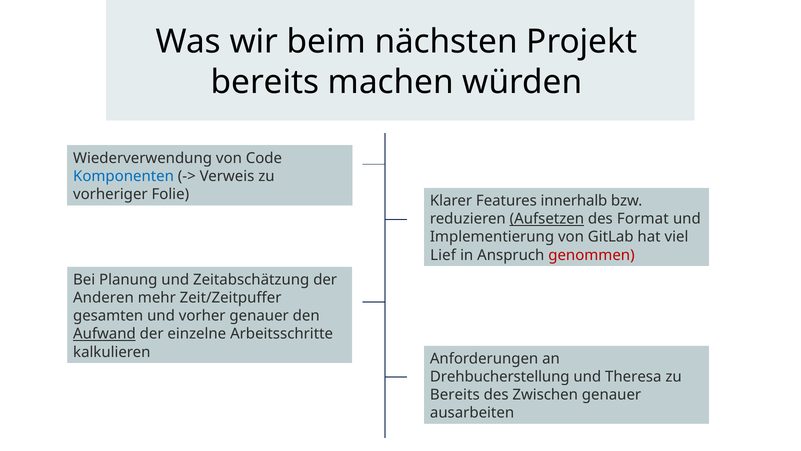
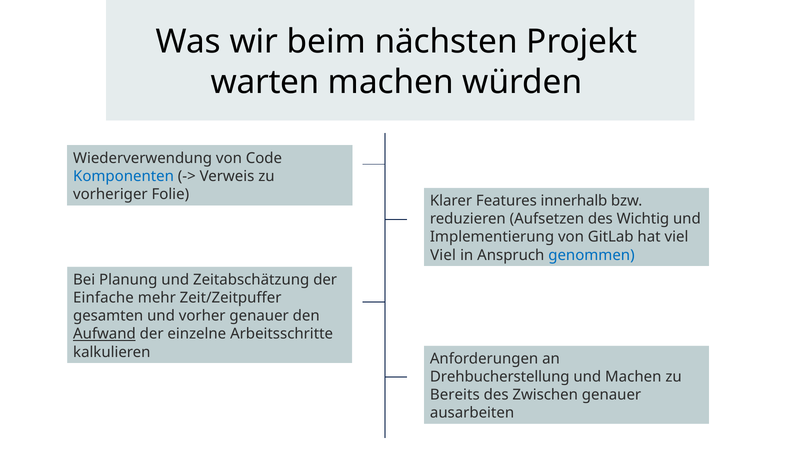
bereits: bereits -> warten (265, 82)
Aufsetzen underline: present -> none (547, 219)
Format: Format -> Wichtig (643, 219)
Lief: Lief -> Viel (443, 255)
genommen colour: red -> blue (591, 255)
Anderen: Anderen -> Einfache (103, 298)
und Theresa: Theresa -> Machen (633, 376)
